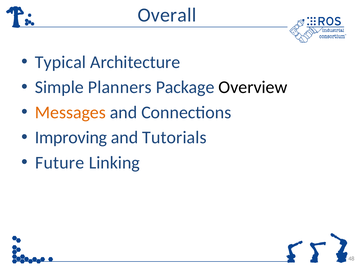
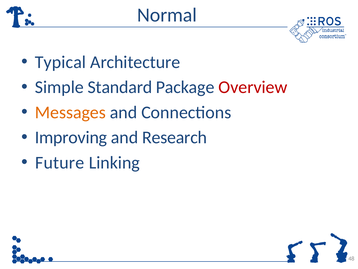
Overall: Overall -> Normal (167, 15)
Planners: Planners -> Standard (120, 87)
Overview colour: black -> red (253, 87)
Tutorials: Tutorials -> Research (175, 137)
